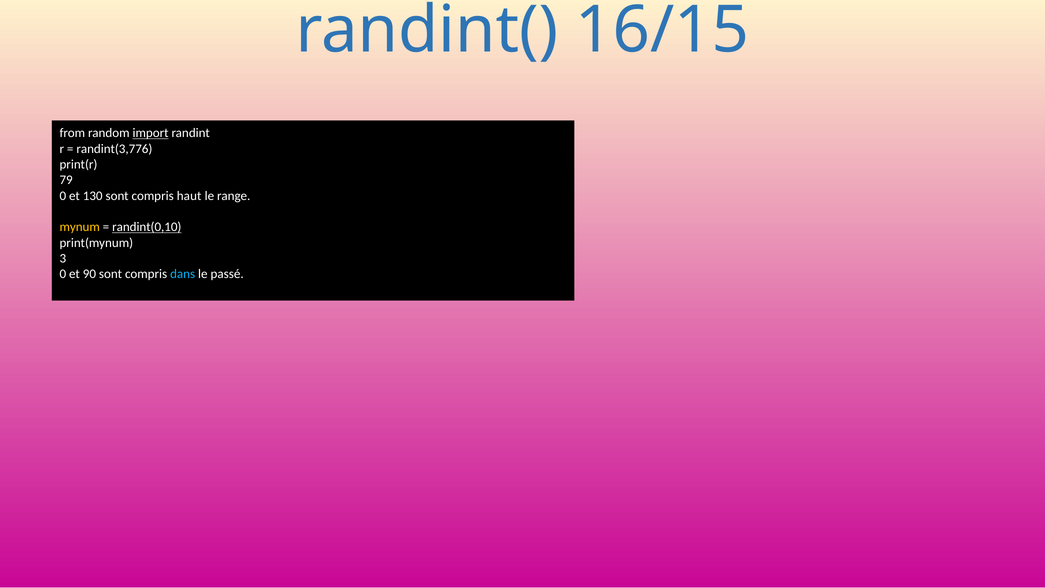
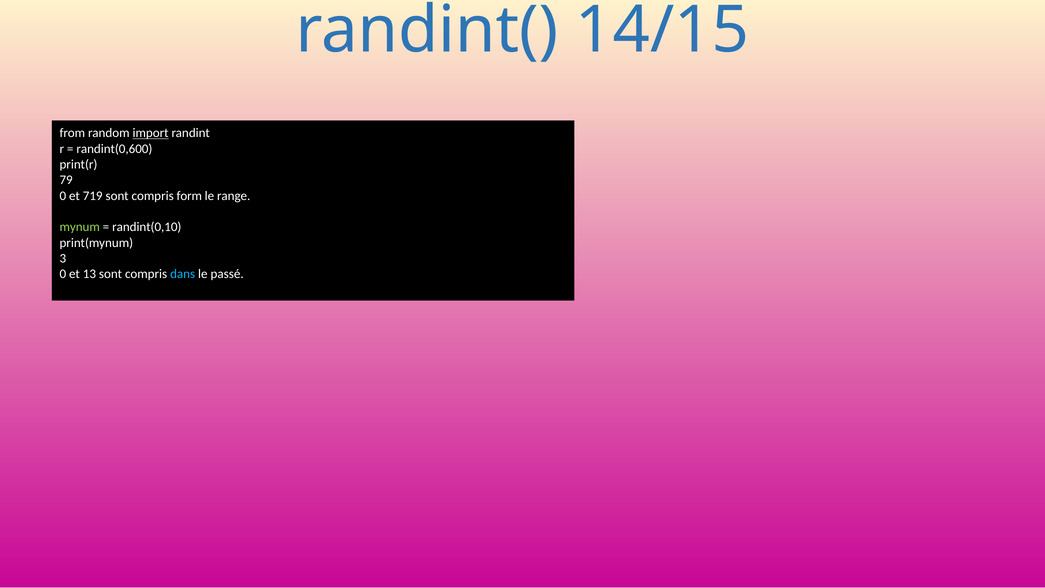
16/15: 16/15 -> 14/15 (662, 30)
randint(3,776: randint(3,776 -> randint(0,600 (114, 149)
130: 130 -> 719 (93, 196)
haut: haut -> form (189, 196)
mynum colour: yellow -> light green (80, 227)
randint(0,10 underline: present -> none (147, 227)
90: 90 -> 13 (89, 274)
